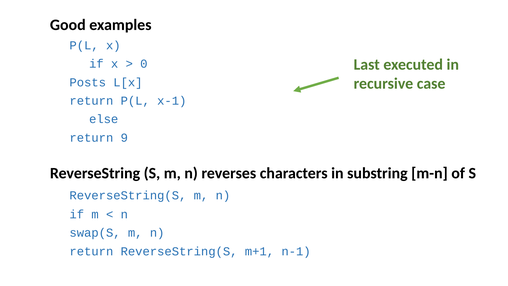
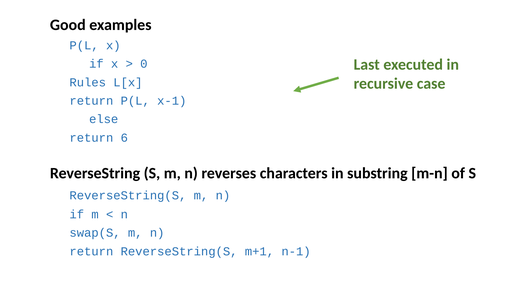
Posts: Posts -> Rules (88, 82)
9: 9 -> 6 (124, 138)
